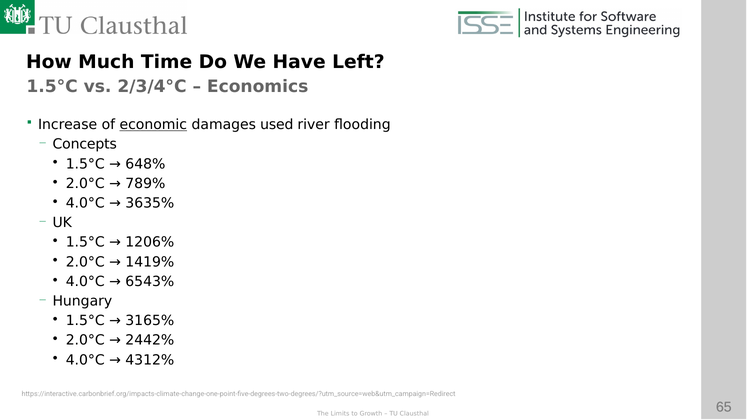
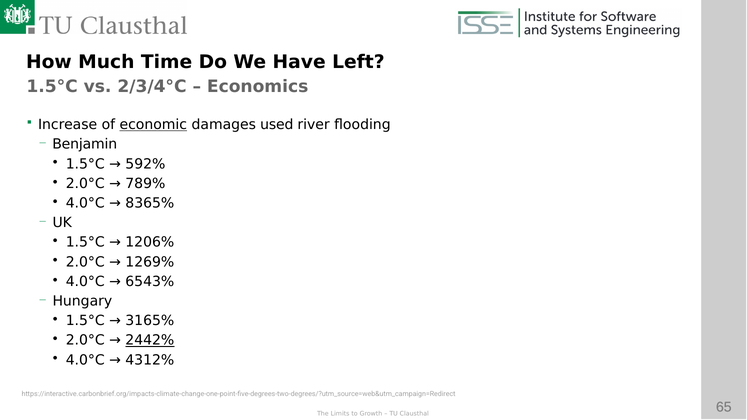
Concepts: Concepts -> Benjamin (85, 144)
648%: 648% -> 592% (145, 164)
3635%: 3635% -> 8365% (150, 203)
1419%: 1419% -> 1269% (150, 262)
2442% underline: none -> present (150, 340)
